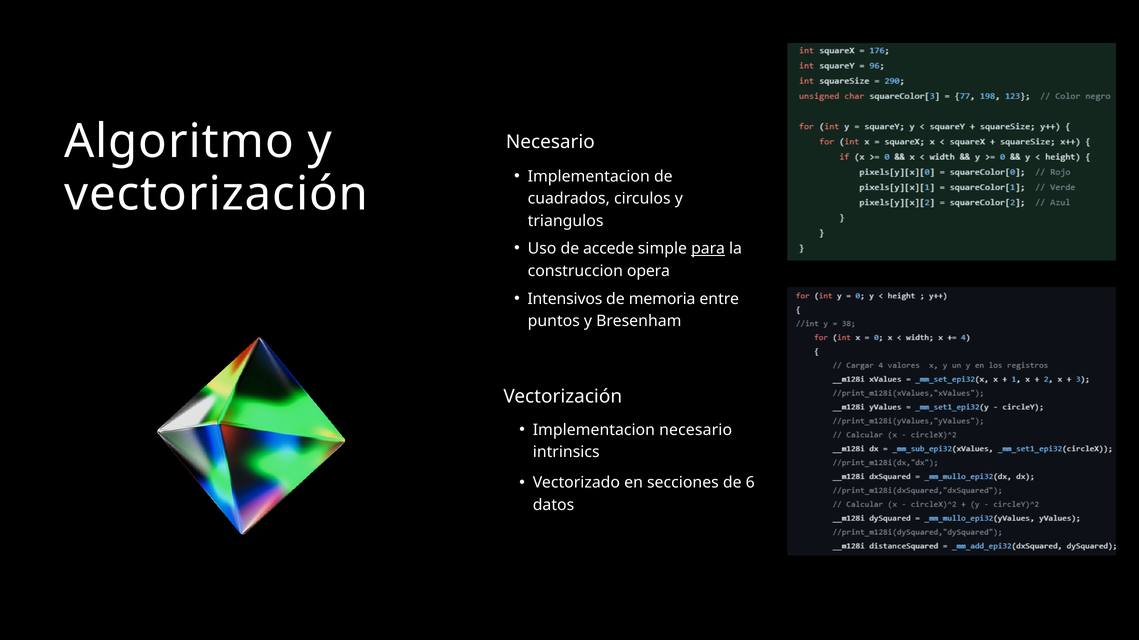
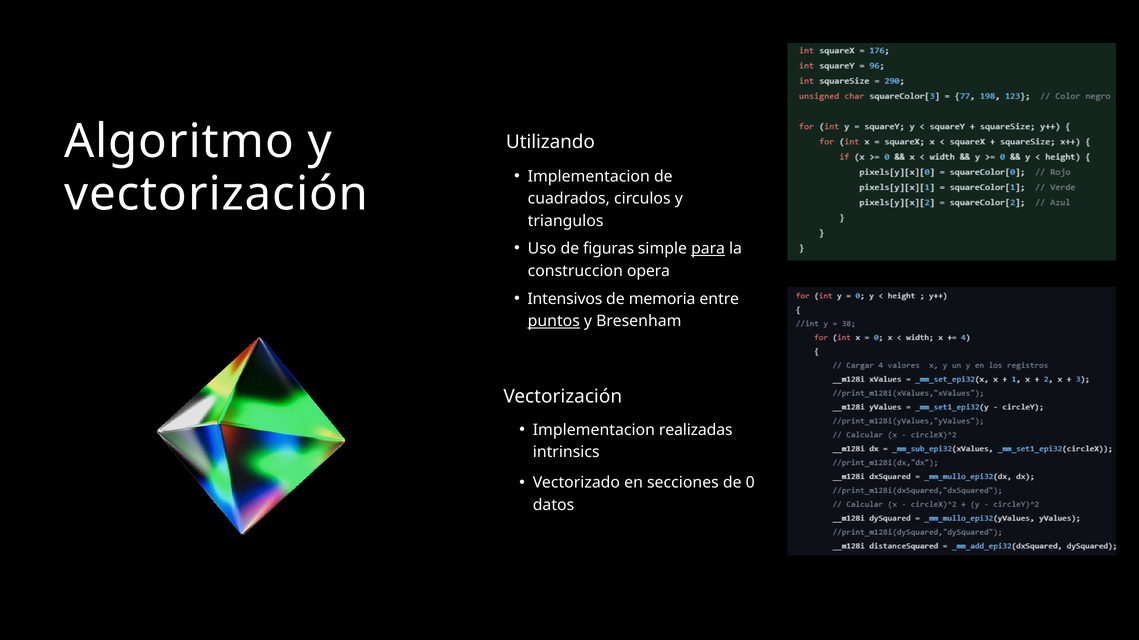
Necesario: Necesario -> Utilizando (550, 142)
accede: accede -> figuras (609, 249)
puntos underline: none -> present (554, 321)
Implementacion necesario: necesario -> realizadas (696, 430)
6: 6 -> 0 (750, 483)
